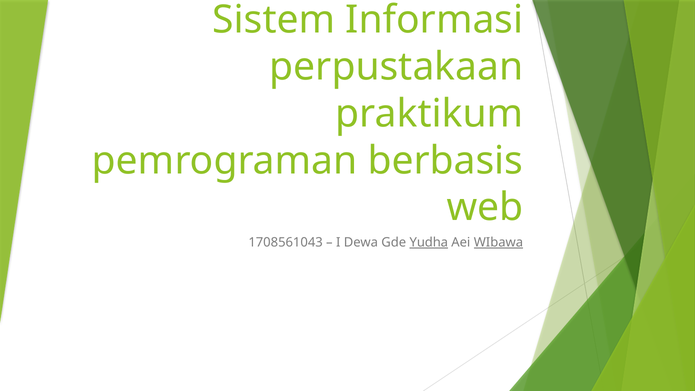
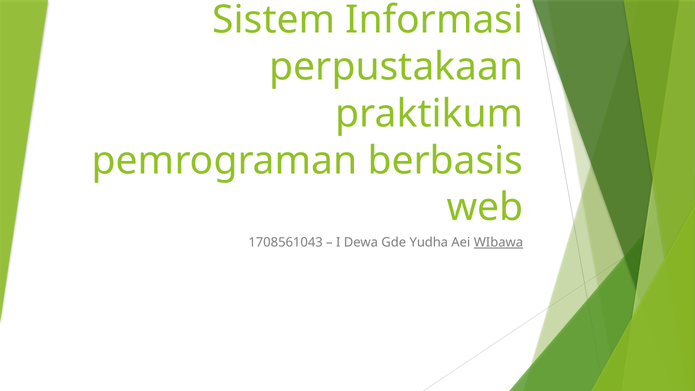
Yudha underline: present -> none (429, 242)
